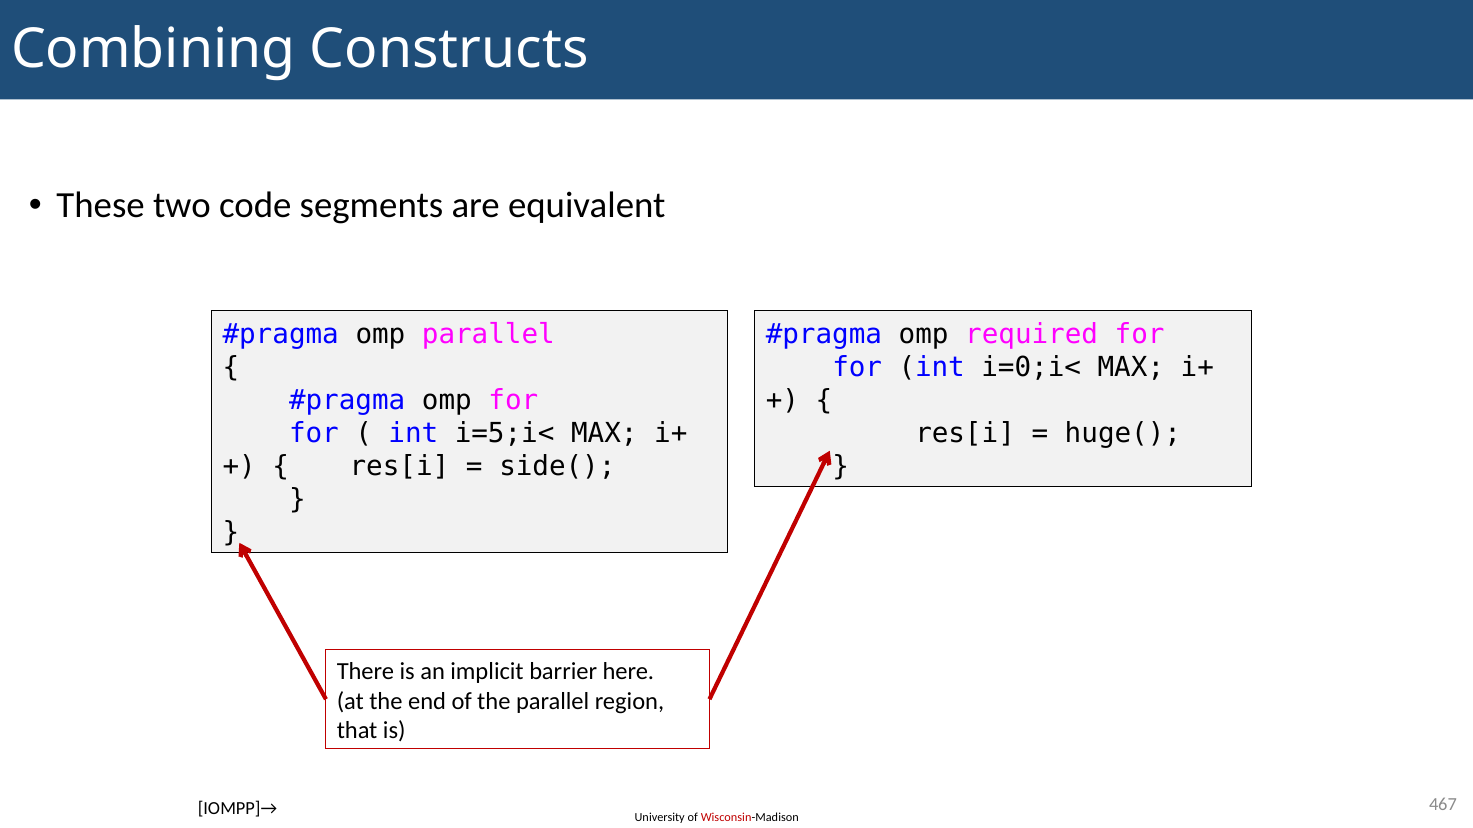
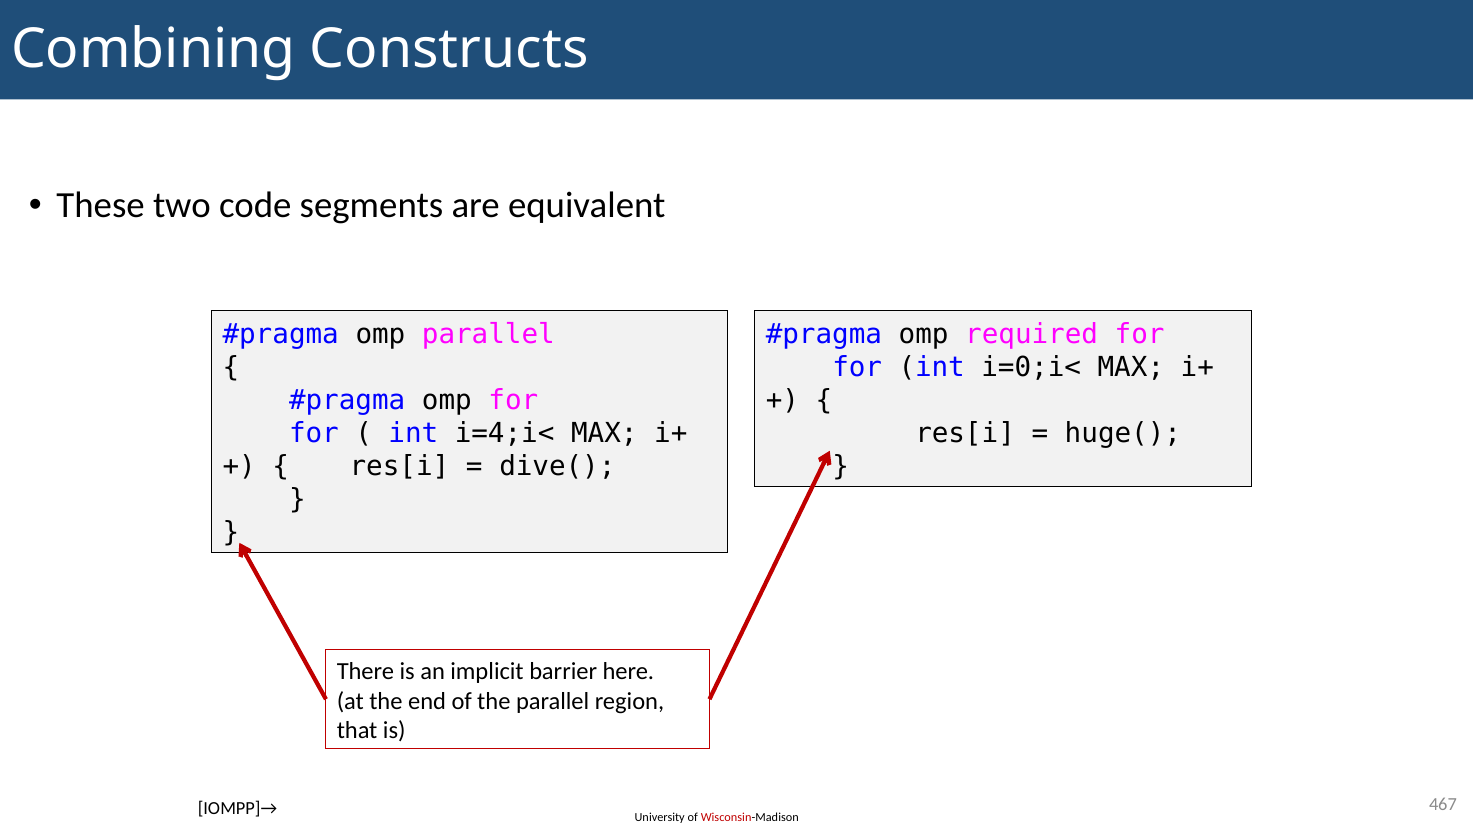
i=5;i<: i=5;i< -> i=4;i< (505, 434)
side(: side( -> dive( (557, 467)
